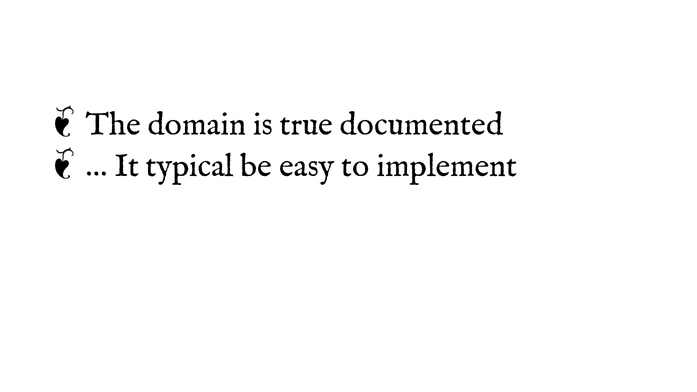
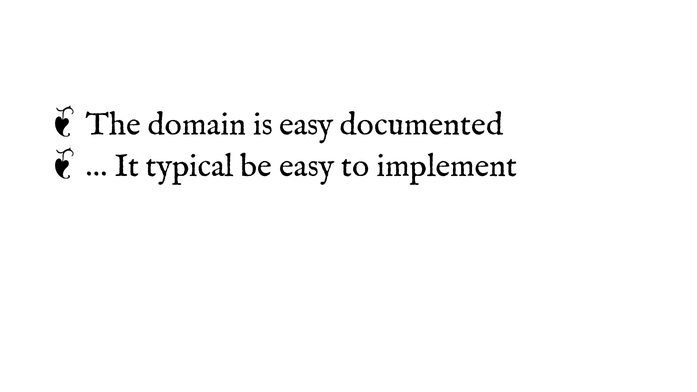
is true: true -> easy (306, 124)
